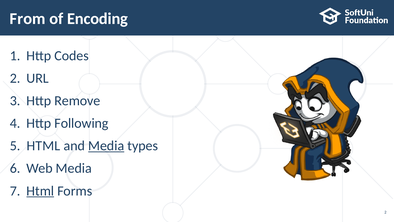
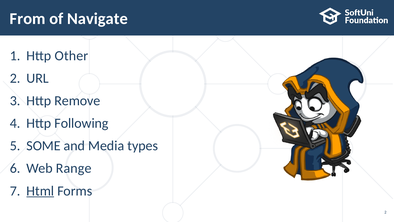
Encoding: Encoding -> Navigate (97, 19)
Codes: Codes -> Other (71, 56)
HTML: HTML -> SOME (44, 146)
Media underline: present -> none (106, 146)
Web Media: Media -> Range (74, 168)
